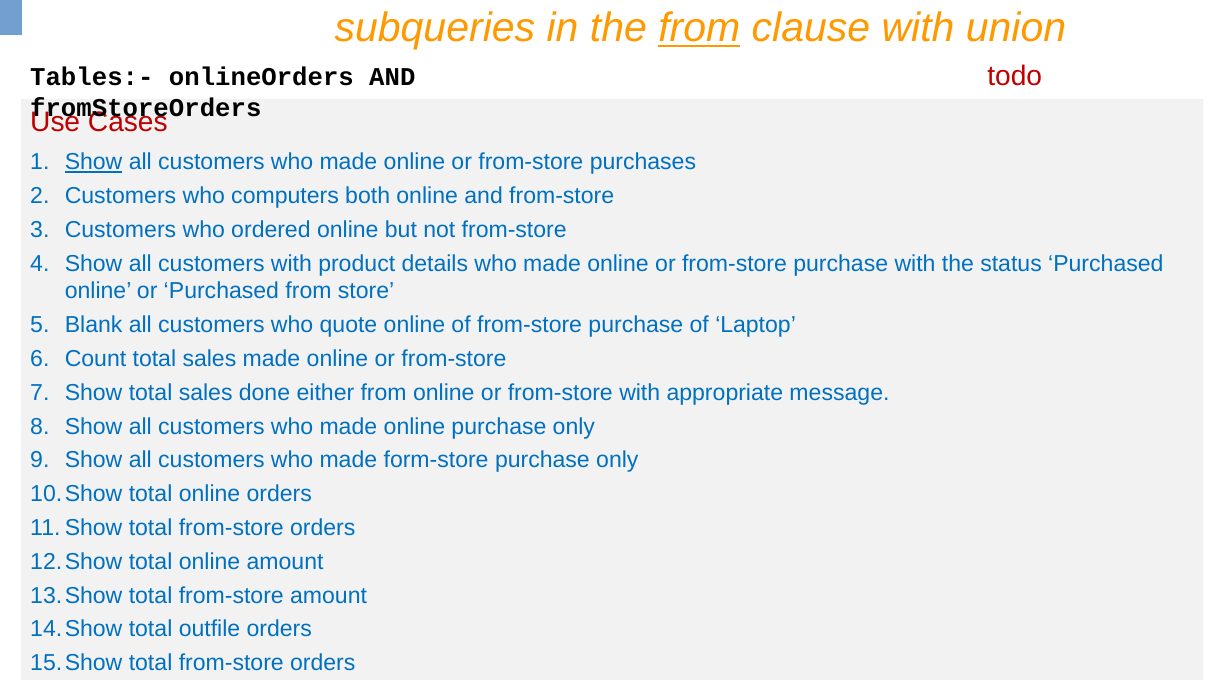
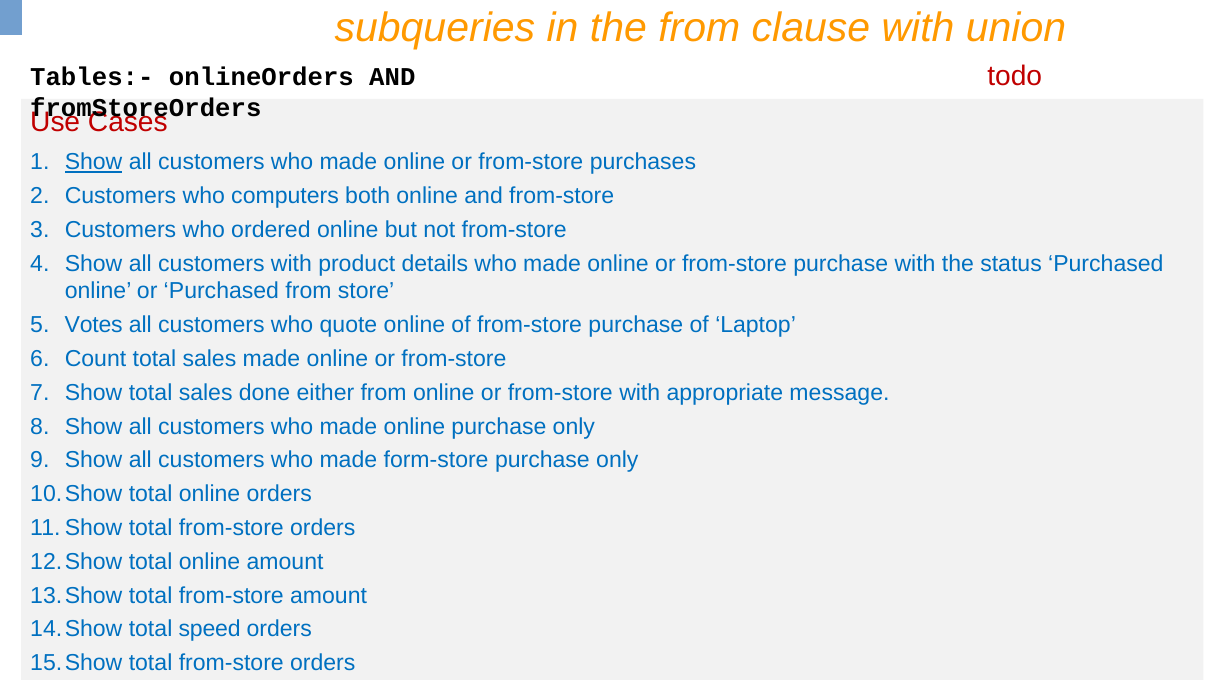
from underline: present -> none (699, 28)
Blank: Blank -> Votes (94, 325)
outfile: outfile -> speed (210, 629)
